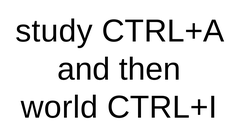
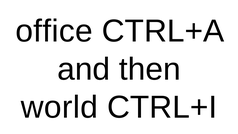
study: study -> office (54, 31)
